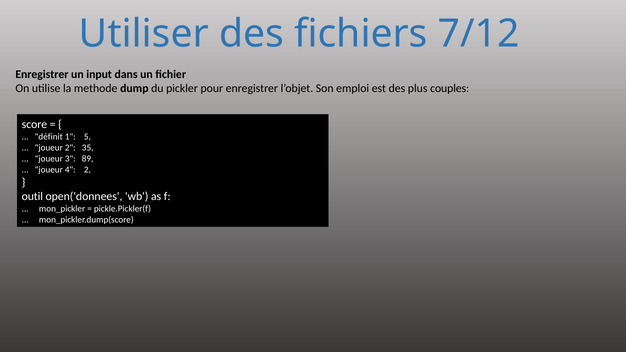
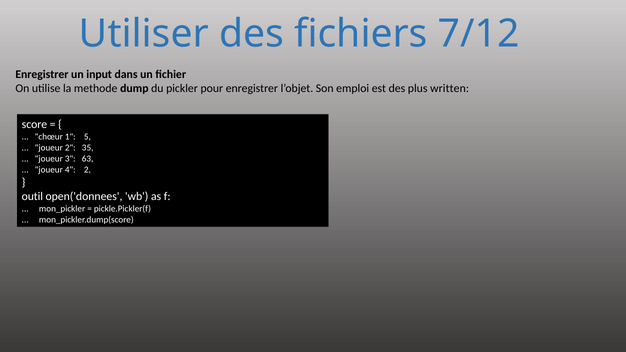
couples: couples -> written (450, 89)
définit: définit -> chœur (49, 137)
89: 89 -> 63 (88, 159)
